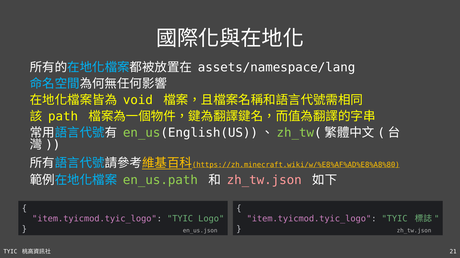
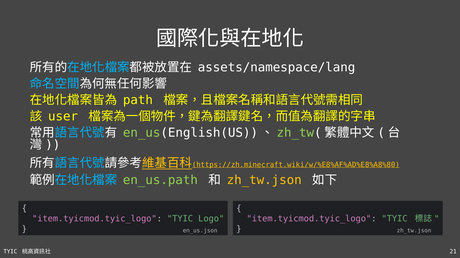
void: void -> path (138, 100)
path: path -> user (63, 117)
zh_tw.json colour: pink -> yellow (264, 181)
